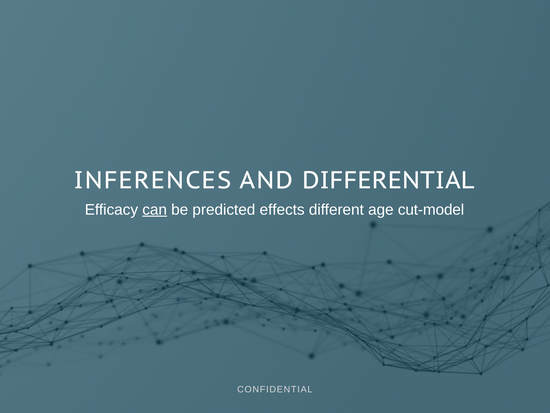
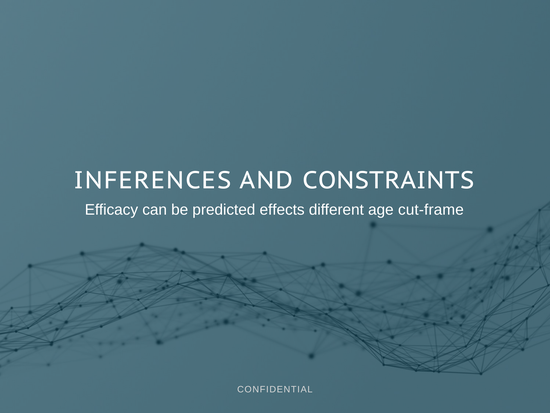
DIFFERENTIAL: DIFFERENTIAL -> CONSTRAINTS (388, 180)
can underline: present -> none (155, 209)
cut-model: cut-model -> cut-frame (431, 209)
